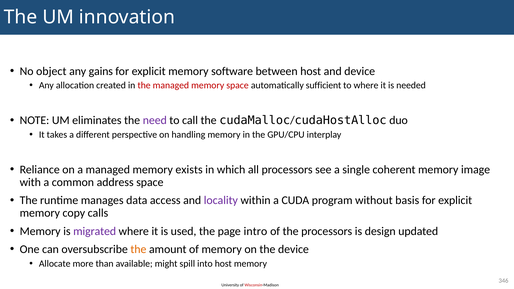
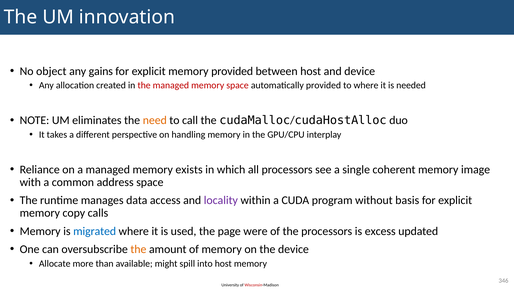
memory software: software -> provided (232, 71)
automatically sufficient: sufficient -> provided (323, 85)
need colour: purple -> orange (155, 120)
migrated colour: purple -> blue (95, 231)
intro: intro -> were (255, 231)
design: design -> excess (380, 231)
